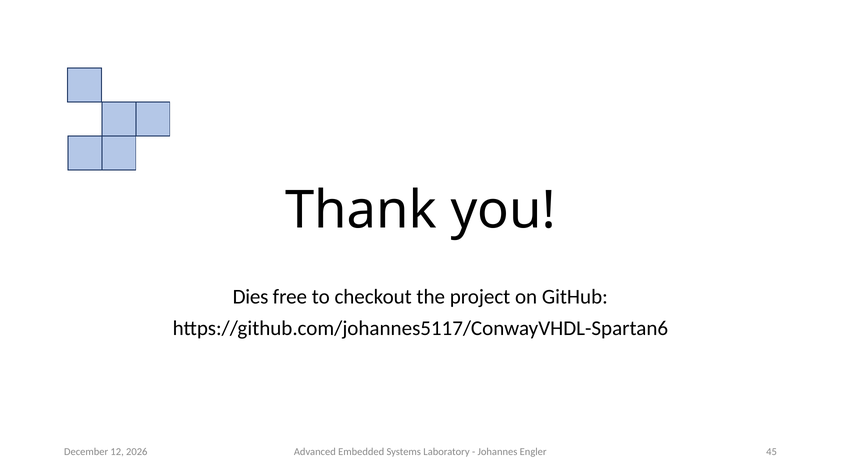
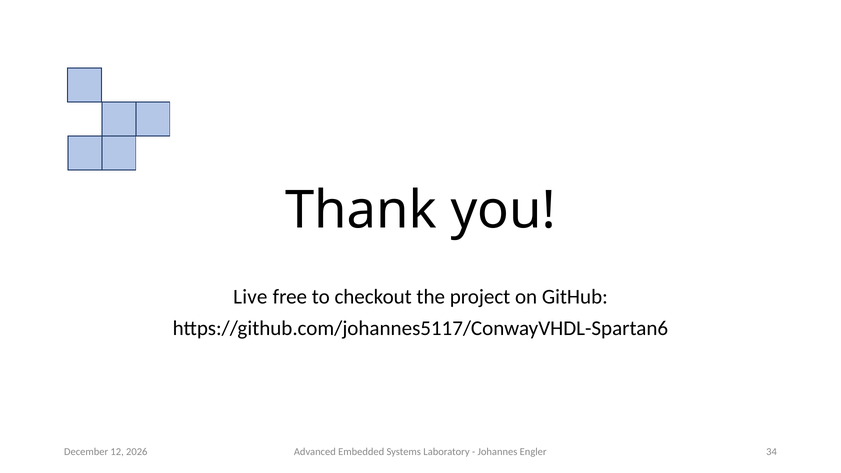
Dies: Dies -> Live (250, 297)
45: 45 -> 34 (772, 452)
